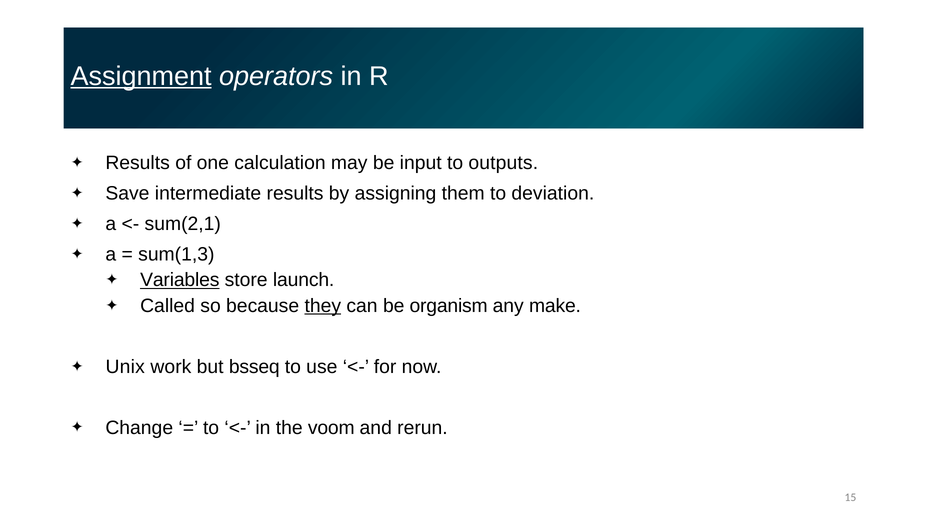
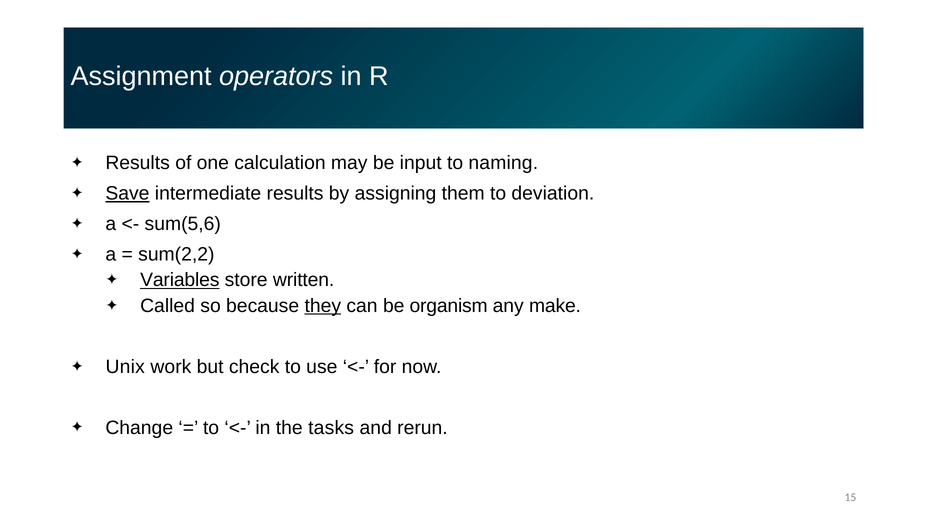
Assignment underline: present -> none (141, 76)
outputs: outputs -> naming (503, 163)
Save underline: none -> present (127, 194)
sum(2,1: sum(2,1 -> sum(5,6 (183, 224)
sum(1,3: sum(1,3 -> sum(2,2 (176, 255)
launch: launch -> written (304, 280)
bsseq: bsseq -> check (254, 367)
voom: voom -> tasks (331, 428)
